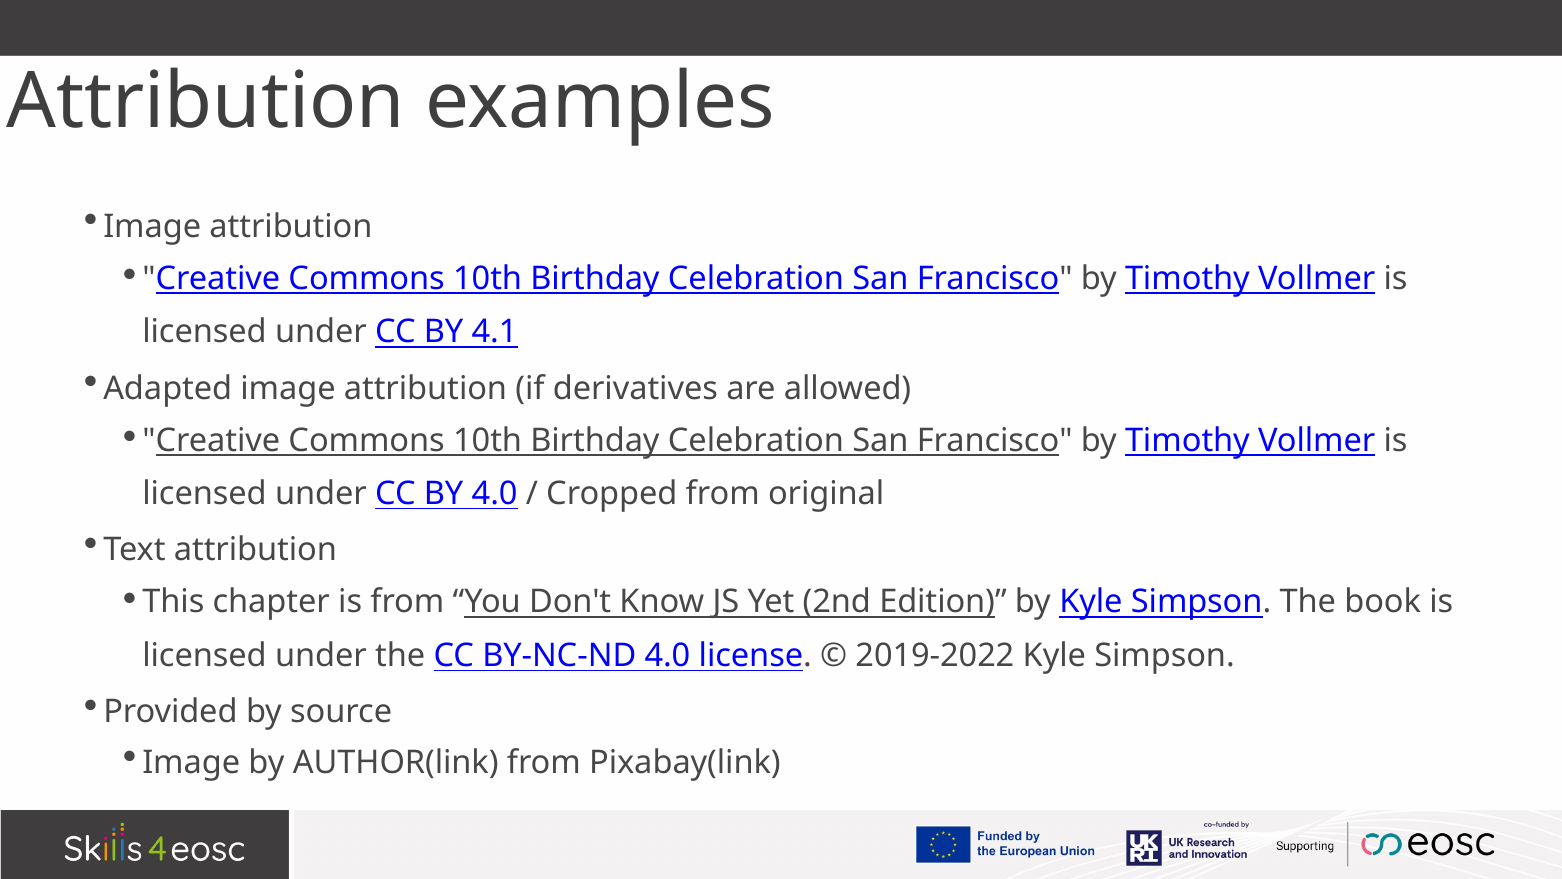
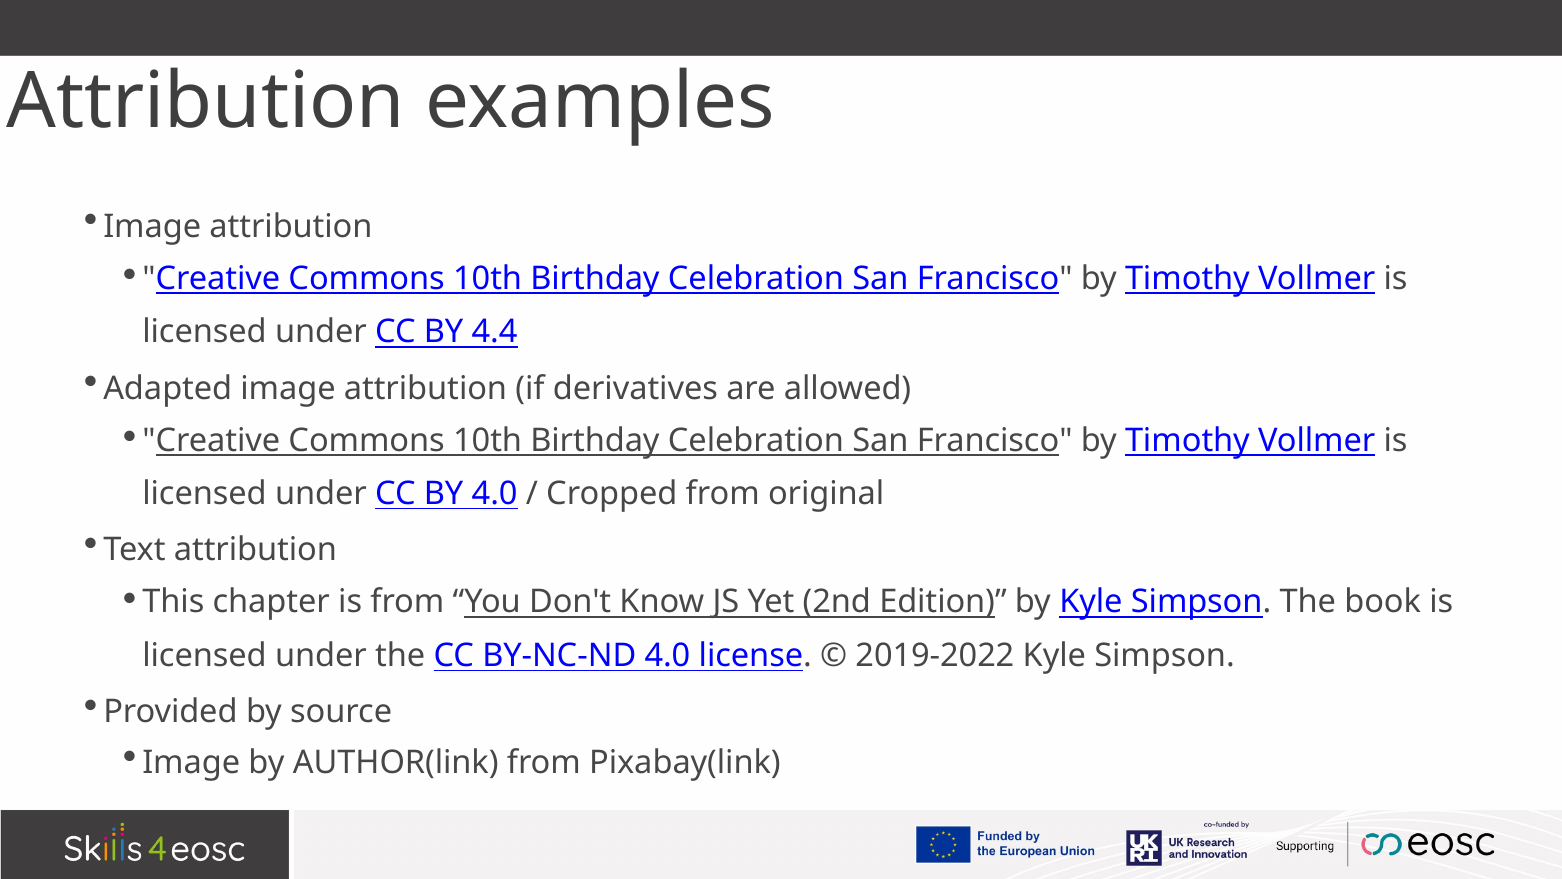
4.1: 4.1 -> 4.4 (495, 332)
